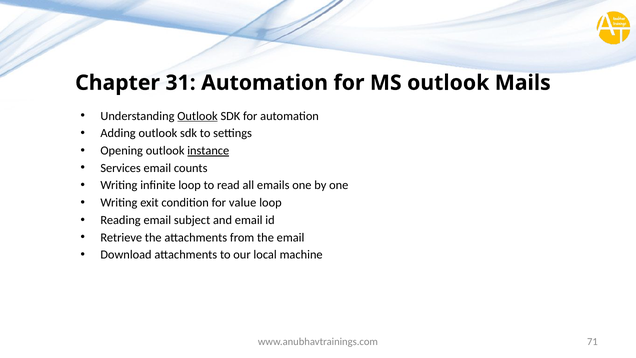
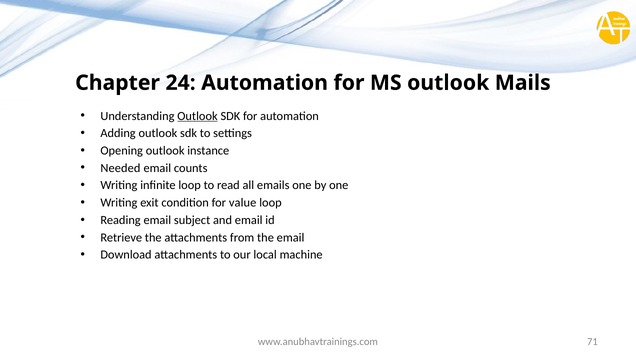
31: 31 -> 24 (181, 83)
instance underline: present -> none (208, 151)
Services: Services -> Needed (120, 168)
